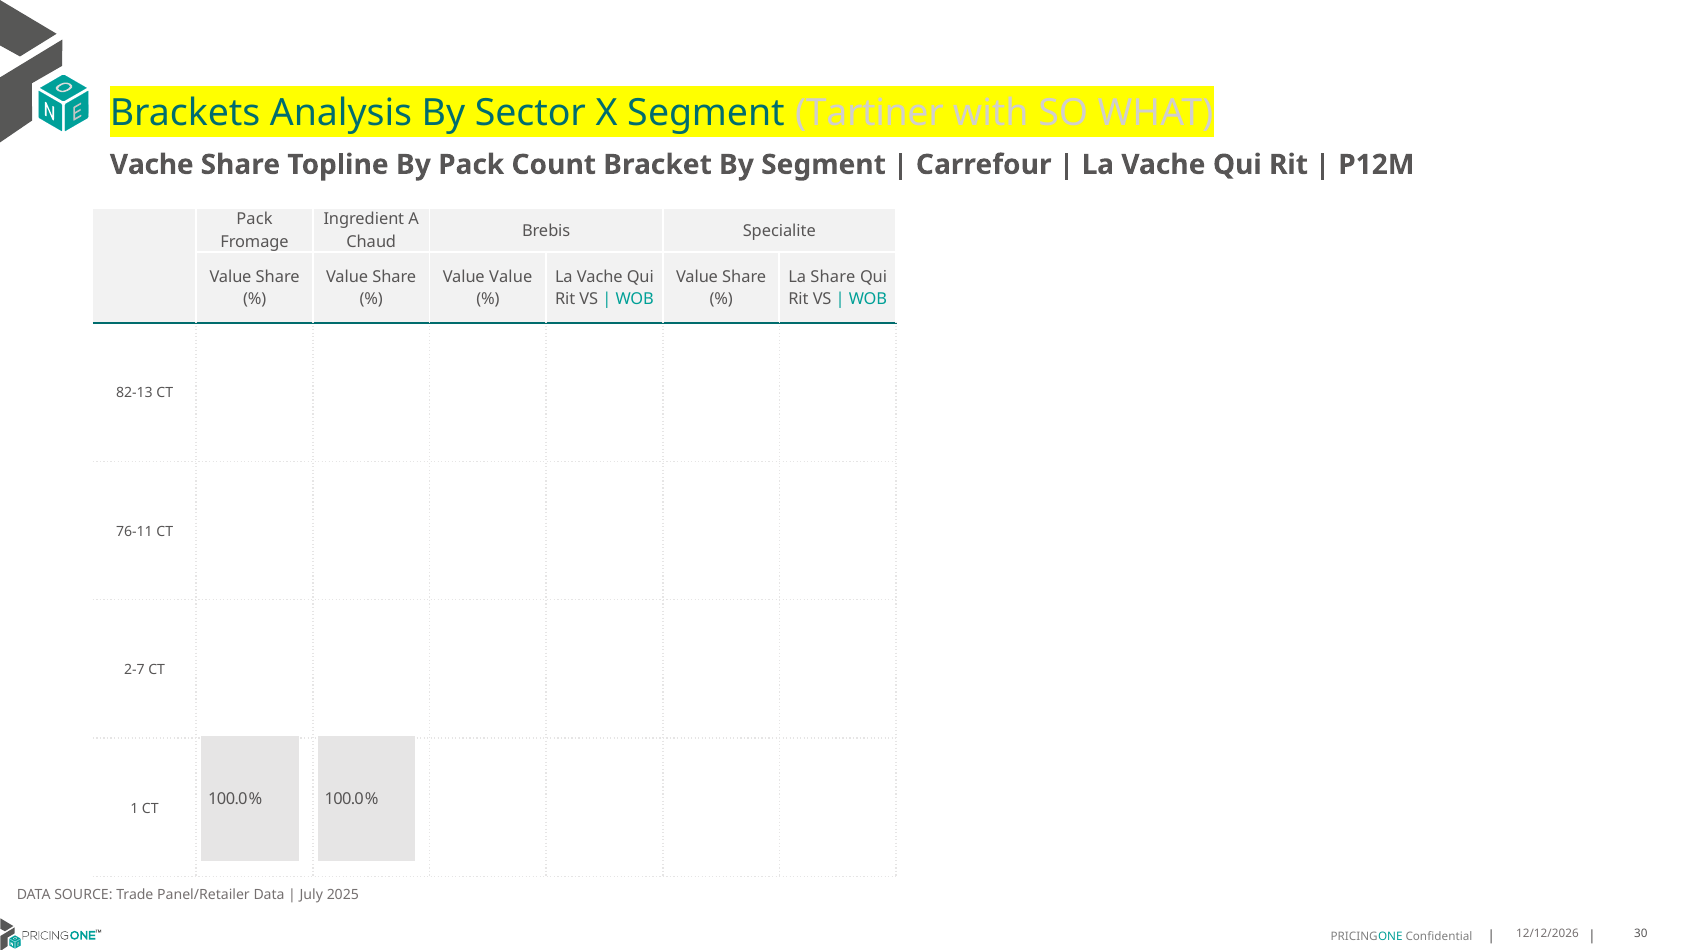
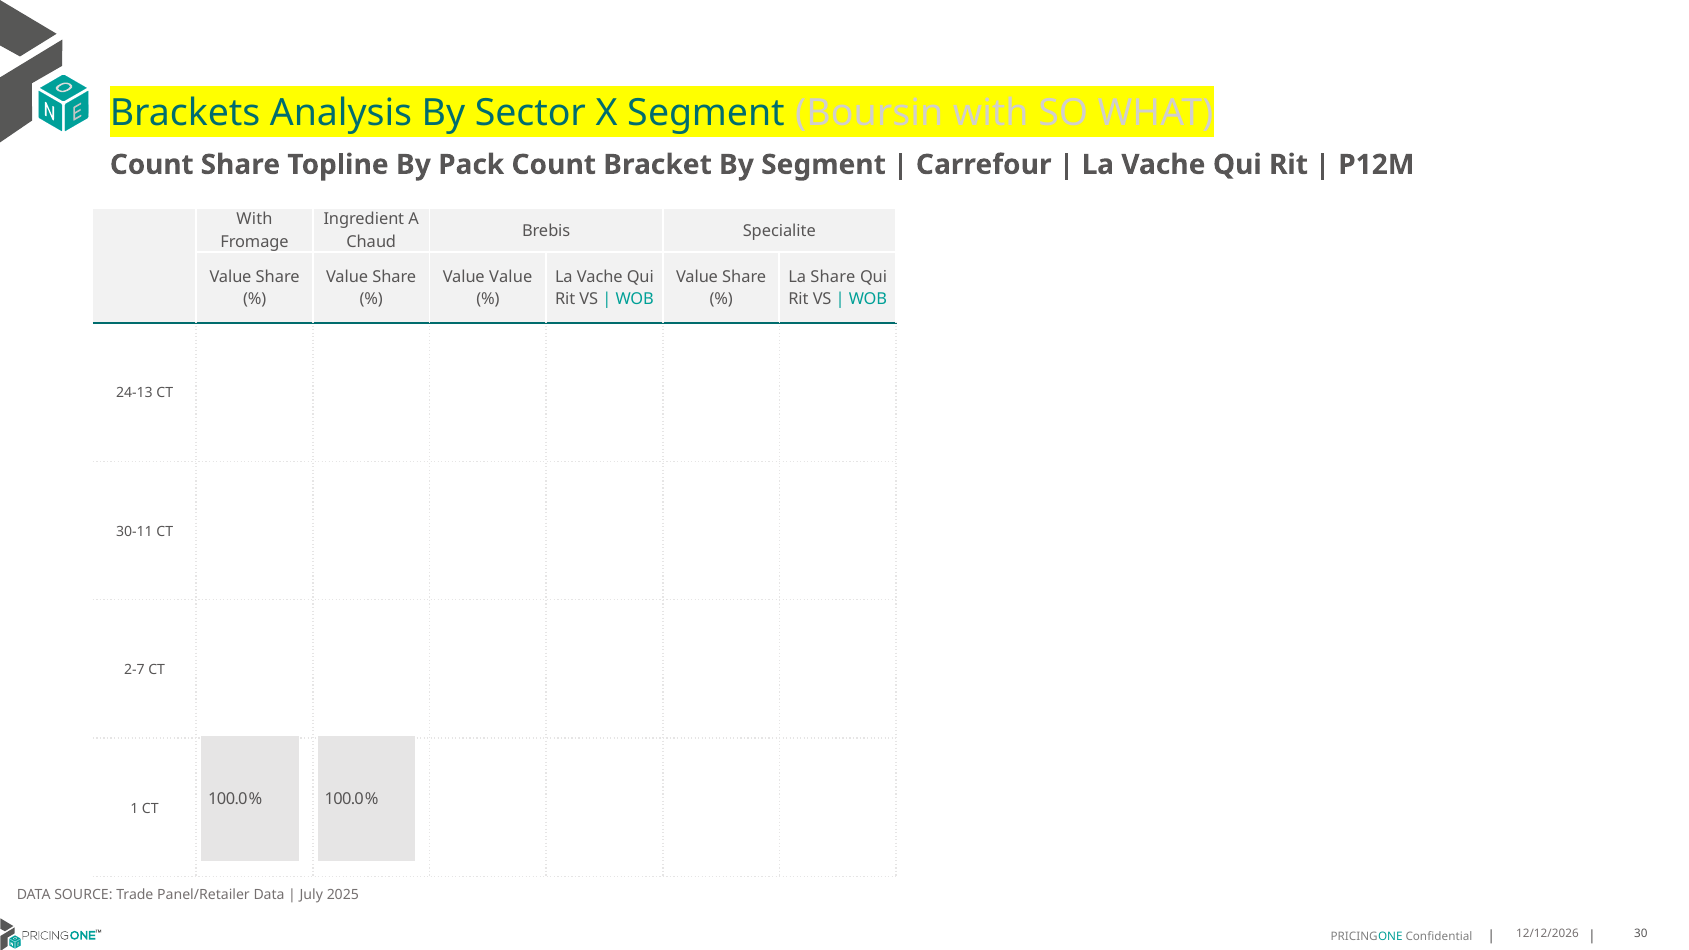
Tartiner: Tartiner -> Boursin (869, 114)
Vache: Vache -> Count (152, 165)
Pack: Pack -> With (254, 220)
82-13: 82-13 -> 24-13 (134, 393)
76-11: 76-11 -> 30-11 (134, 532)
